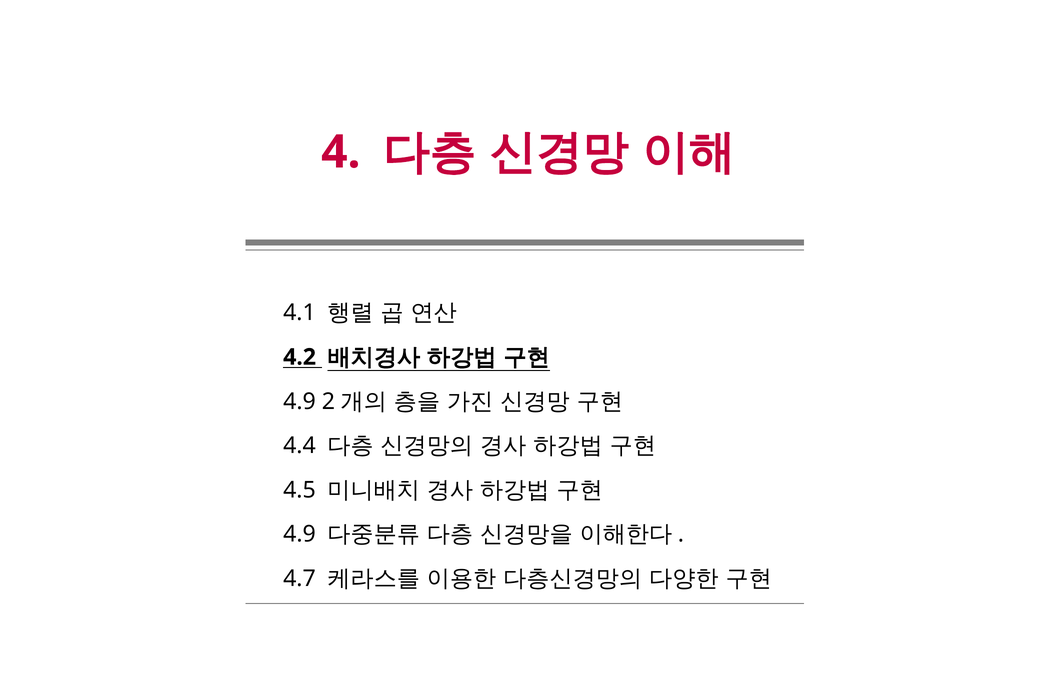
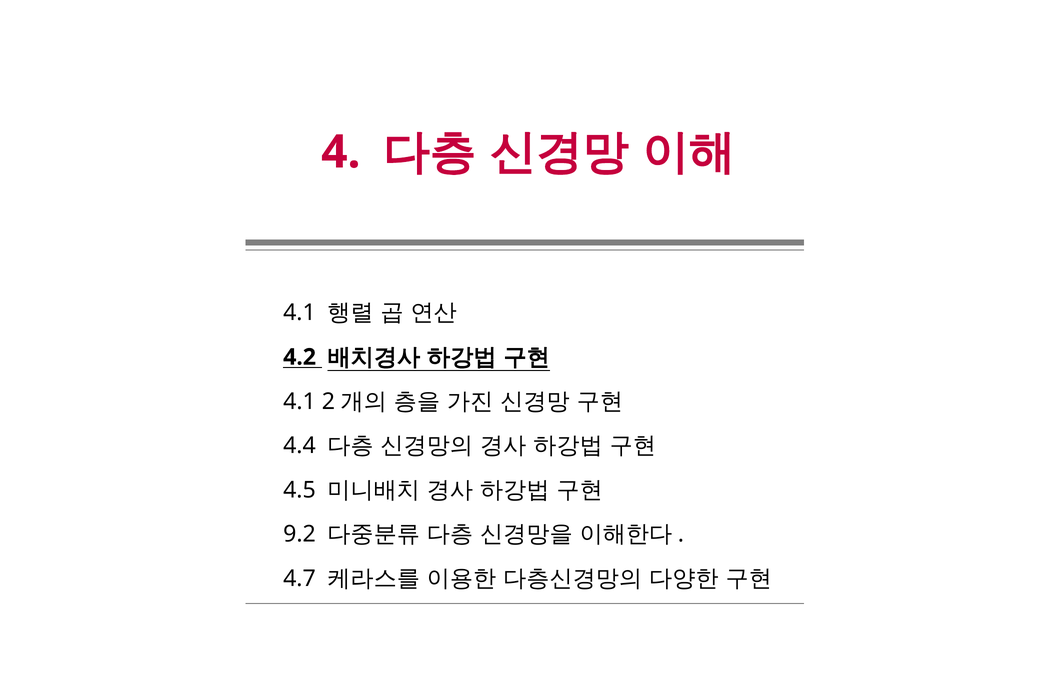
4.9: 4.9 -> 4.1 (300, 401)
4.9: 4.9 -> 9.2 (300, 534)
